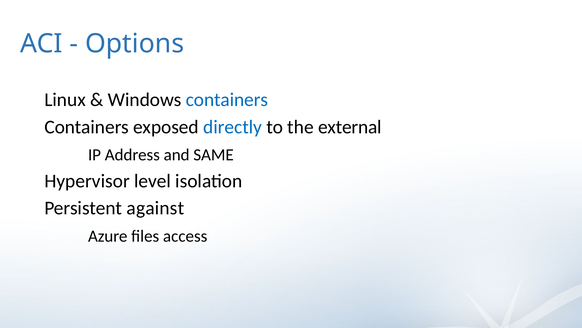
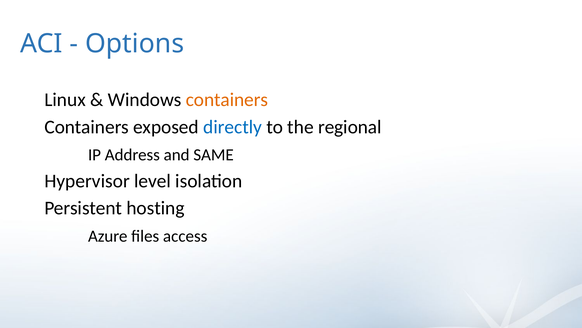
containers colour: blue -> orange (227, 100)
external: external -> regional (350, 127)
against: against -> hosting (155, 208)
